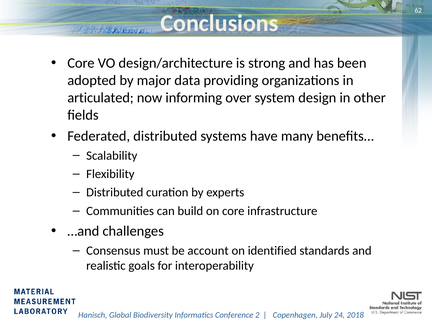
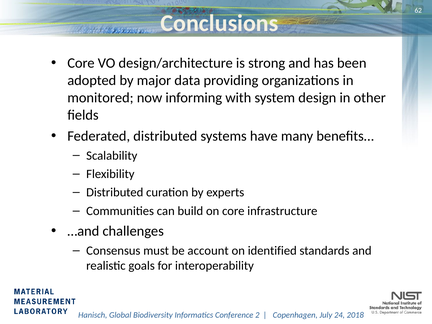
articulated: articulated -> monitored (100, 98)
over: over -> with (238, 98)
